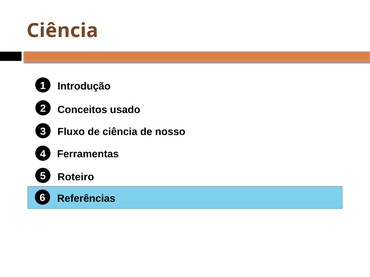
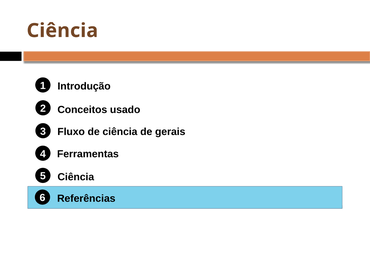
nosso: nosso -> gerais (170, 132)
Roteiro: Roteiro -> Ciência (76, 177)
